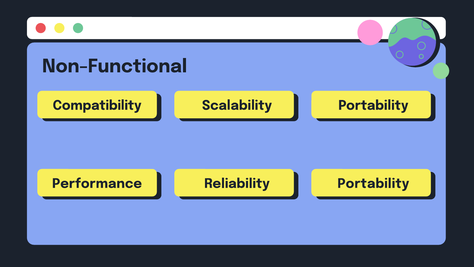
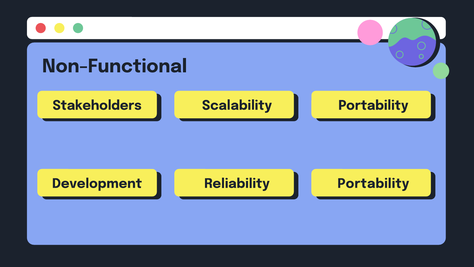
Compatibility: Compatibility -> Stakeholders (97, 105)
Performance: Performance -> Development (97, 183)
